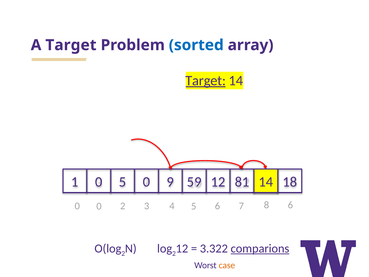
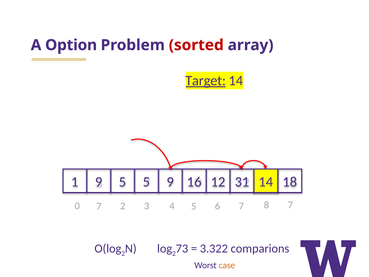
A Target: Target -> Option (71, 45)
sorted colour: blue -> red (196, 45)
1 0: 0 -> 9 (99, 182)
5 0: 0 -> 5 (146, 182)
59: 59 -> 16 (194, 182)
81: 81 -> 31 (242, 182)
0 0: 0 -> 7 (99, 206)
8 6: 6 -> 7 (290, 205)
2 12: 12 -> 73 (182, 248)
comparions underline: present -> none (260, 248)
